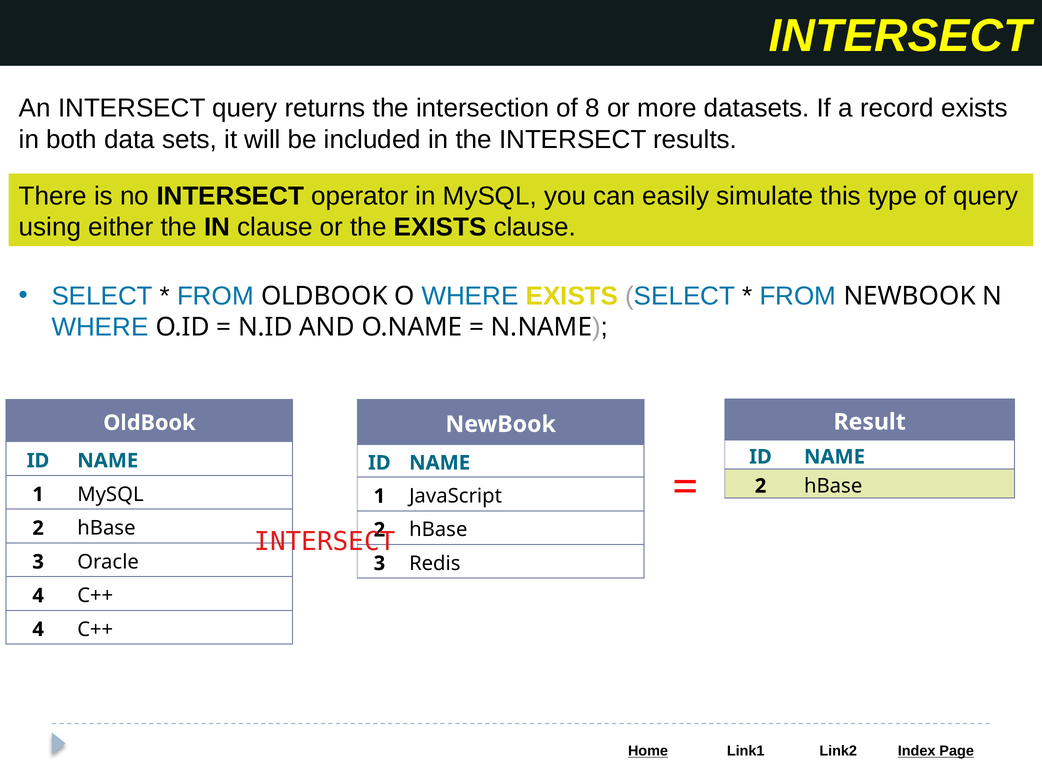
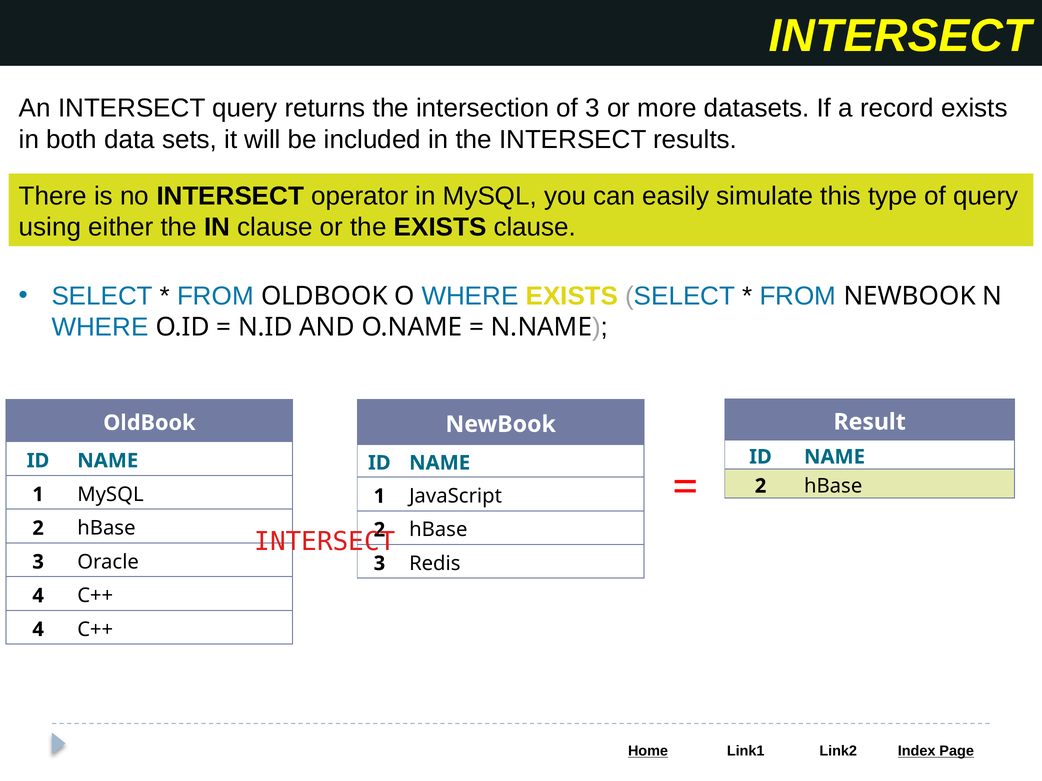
of 8: 8 -> 3 (593, 108)
